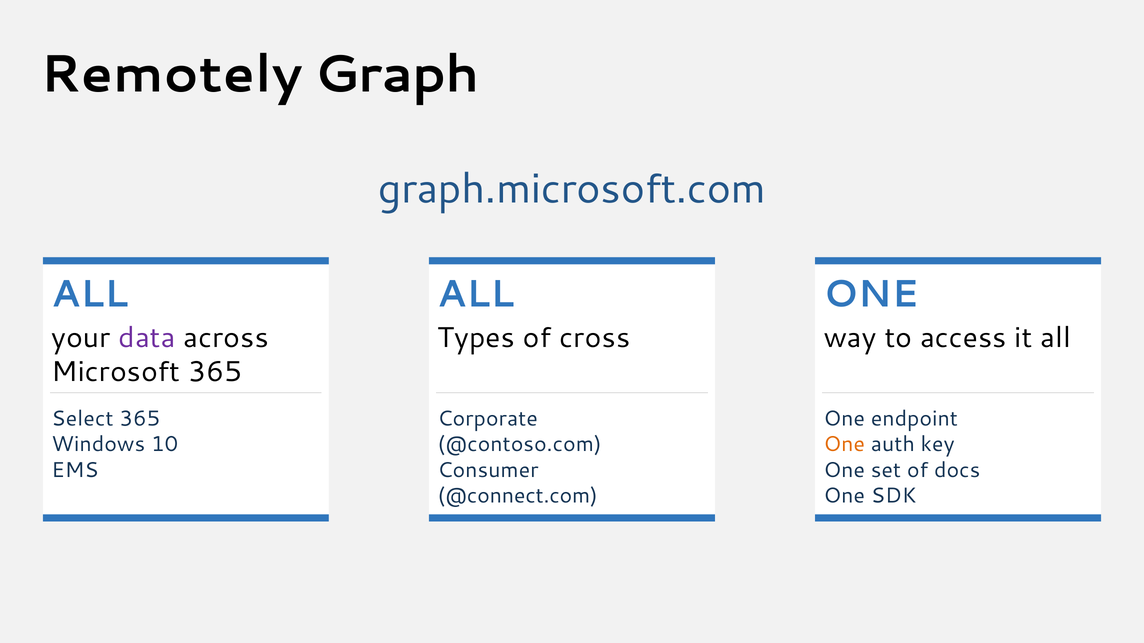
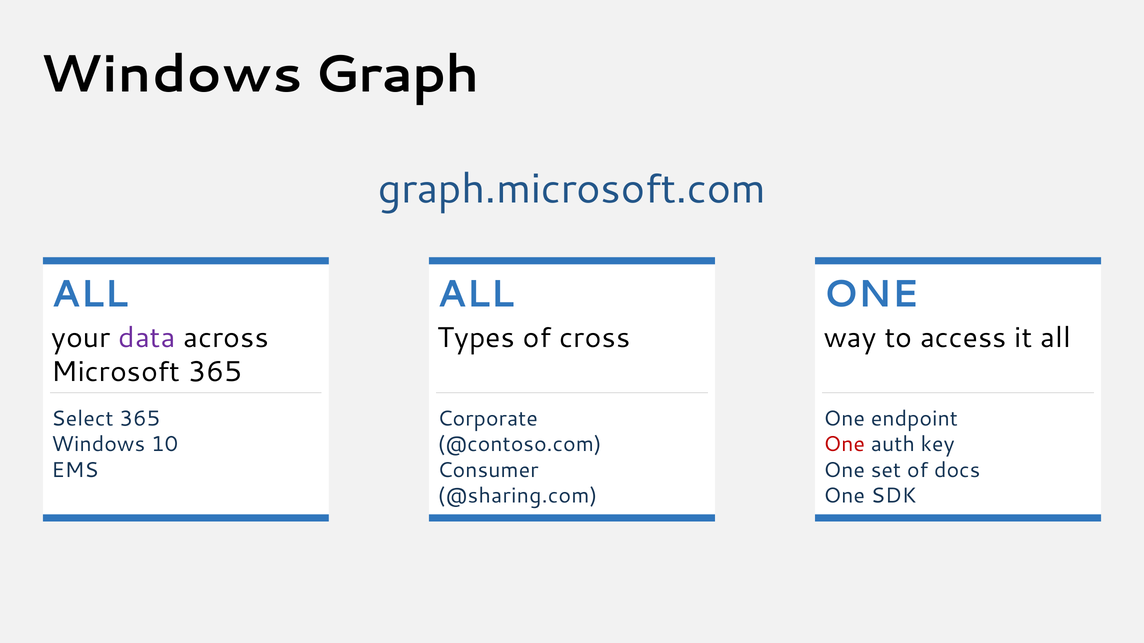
Remotely: Remotely -> Windows (171, 74)
One colour: orange -> red (844, 445)
@connect.com: @connect.com -> @sharing.com (517, 496)
